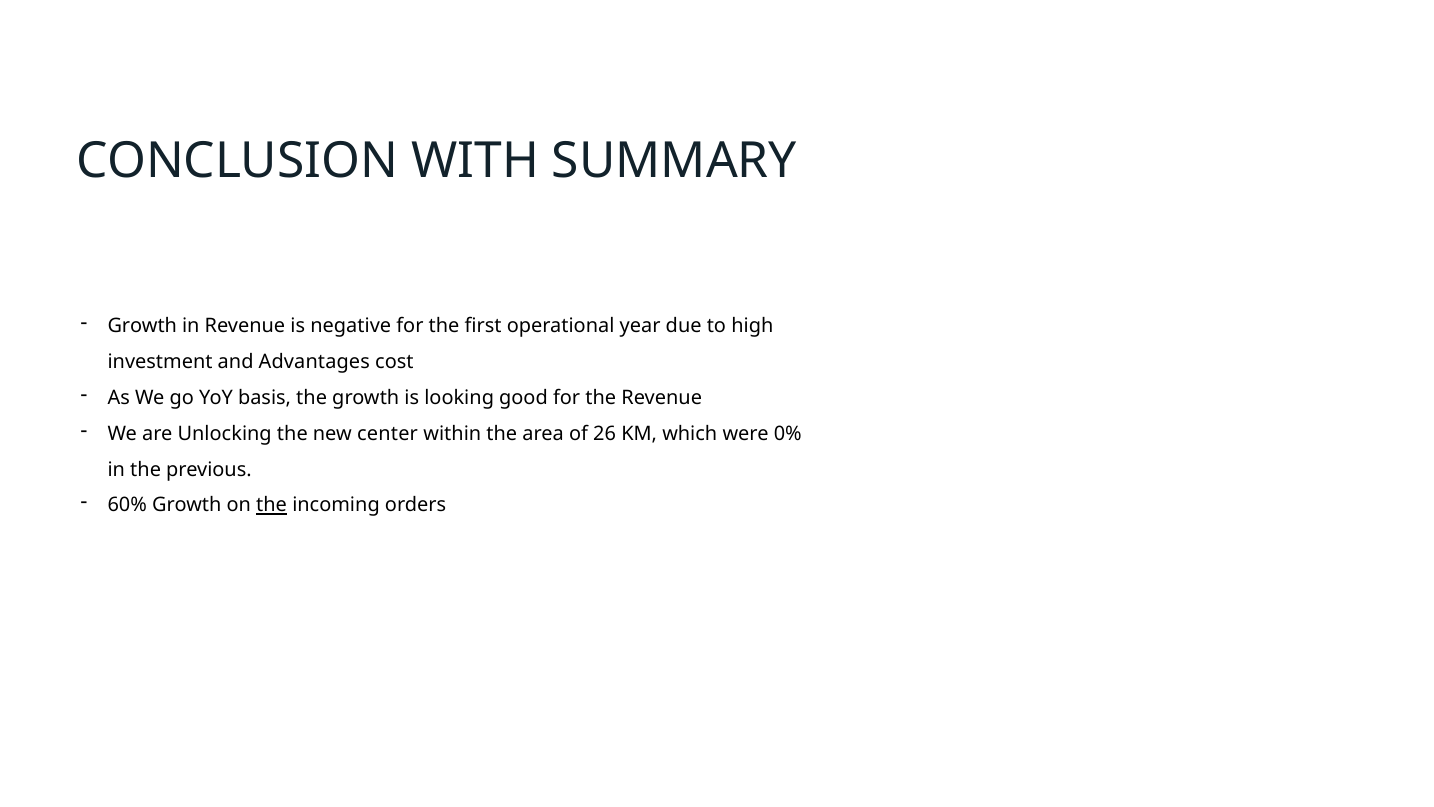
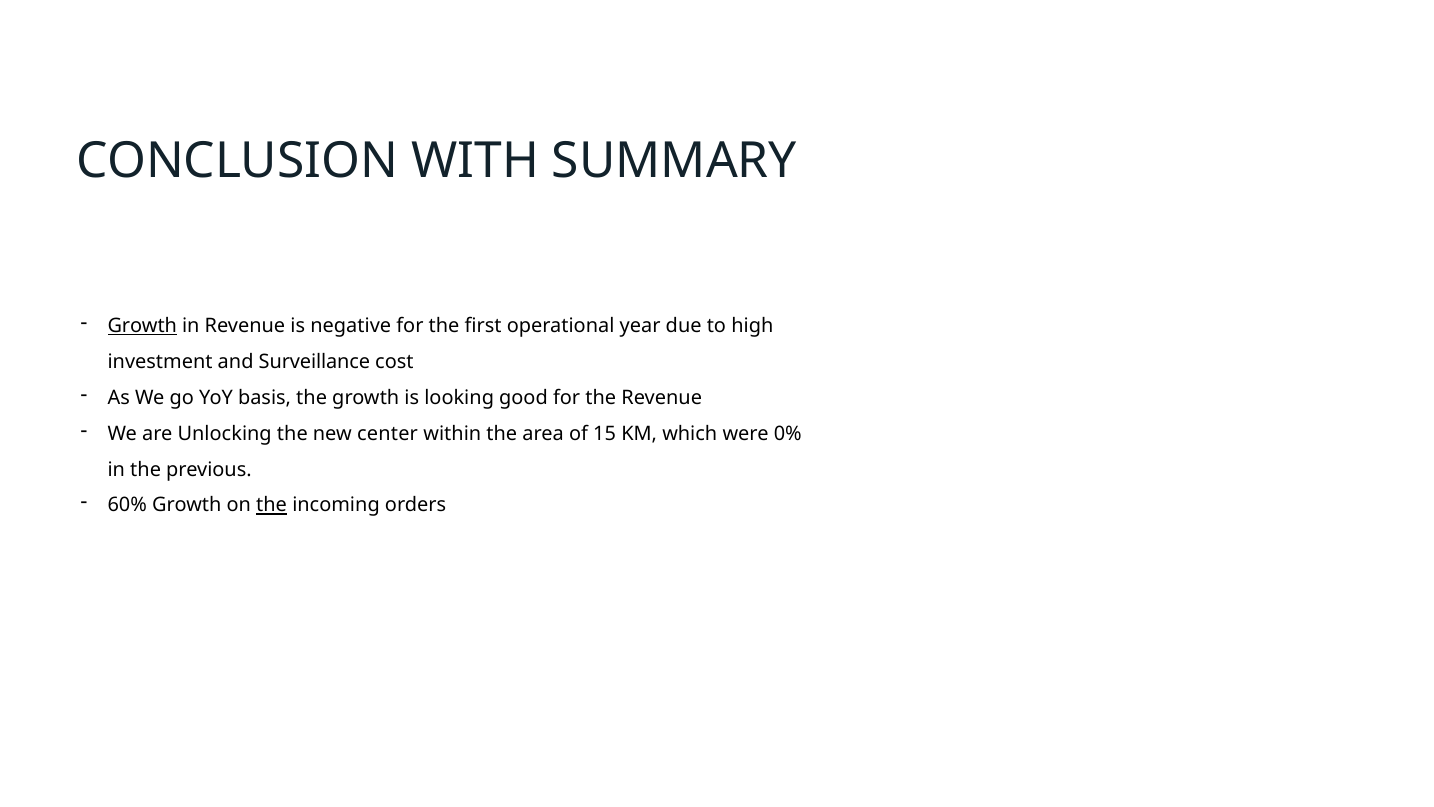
Growth underline: none -> present (142, 326)
Advantages: Advantages -> Surveillance (314, 362)
26: 26 -> 15 (605, 433)
